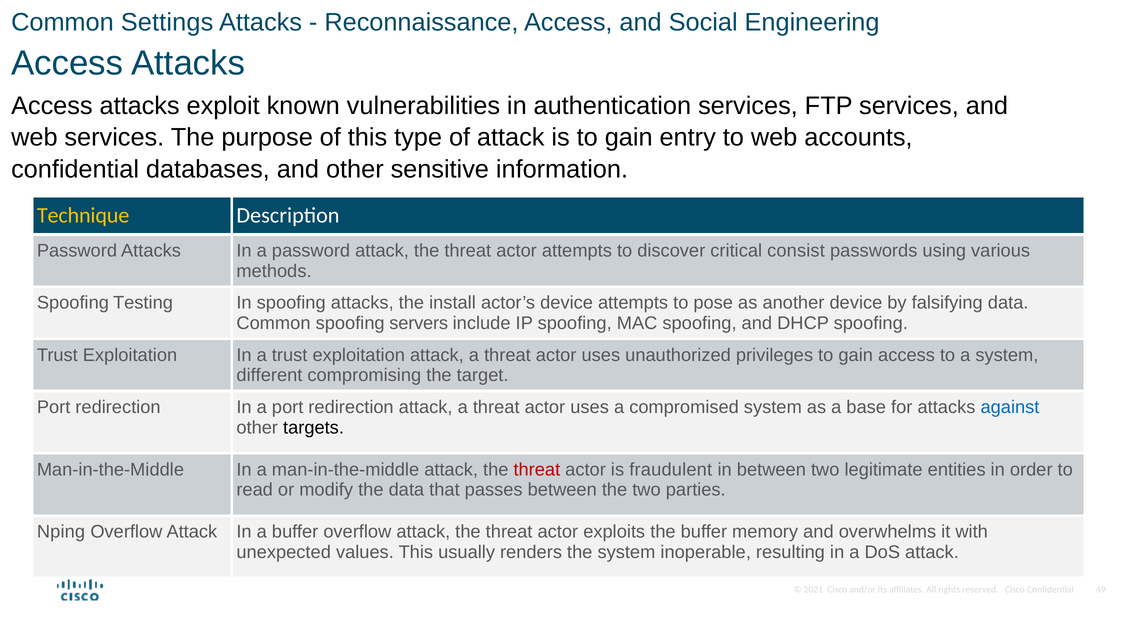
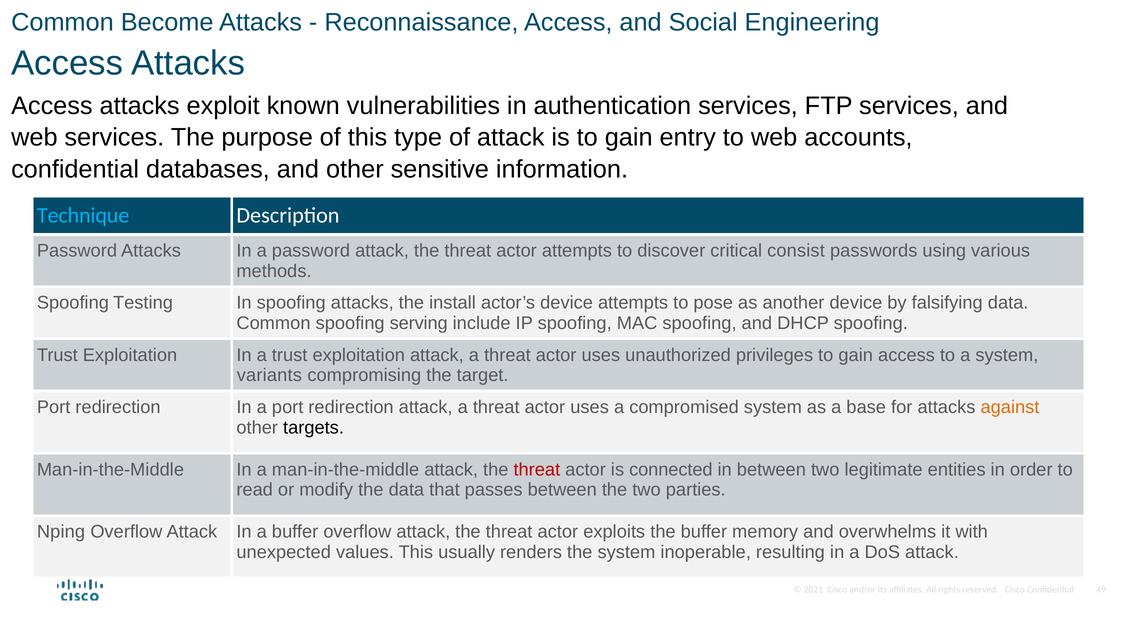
Settings: Settings -> Become (167, 23)
Technique colour: yellow -> light blue (83, 216)
servers: servers -> serving (419, 323)
different: different -> variants (269, 376)
against colour: blue -> orange (1010, 407)
fraudulent: fraudulent -> connected (671, 470)
